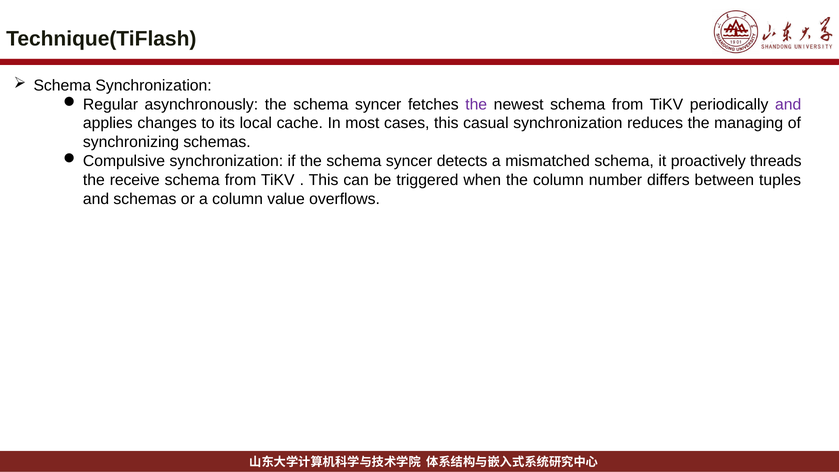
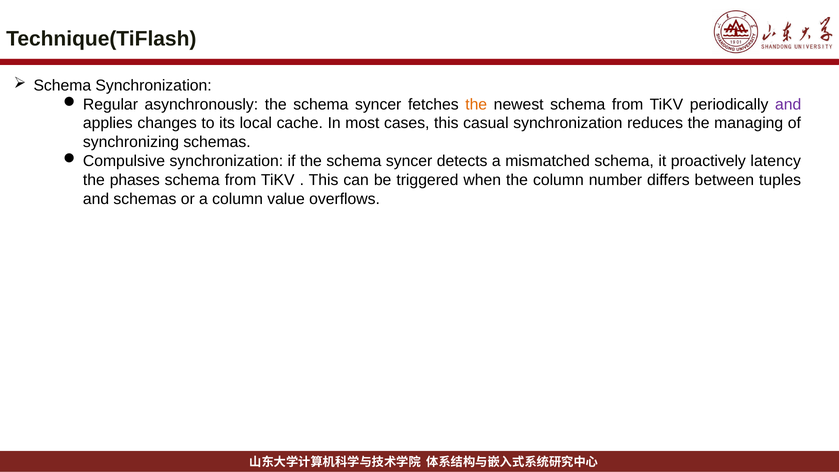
the colour: purple -> orange (476, 104)
threads: threads -> latency (776, 161)
receive: receive -> phases (135, 180)
